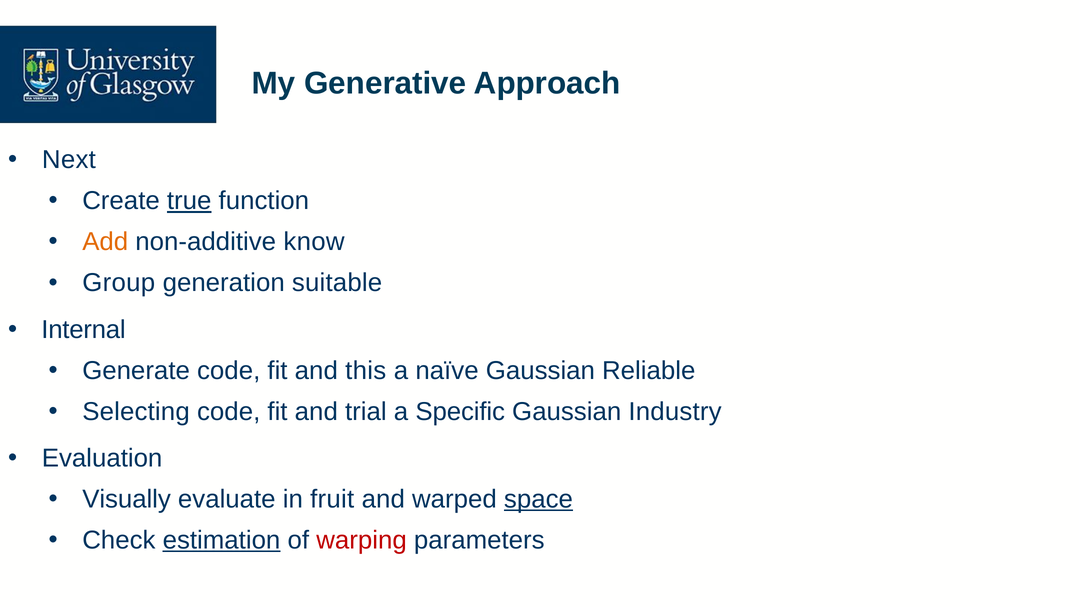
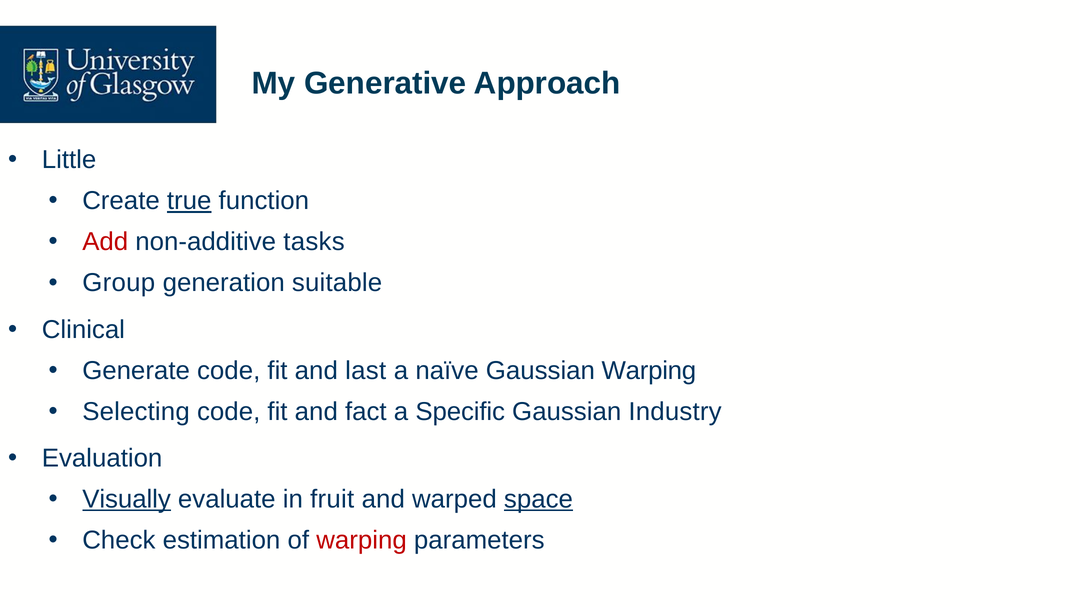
Next: Next -> Little (69, 160)
Add colour: orange -> red (105, 242)
know: know -> tasks (314, 242)
Internal: Internal -> Clinical (83, 330)
this: this -> last (366, 371)
Gaussian Reliable: Reliable -> Warping (649, 371)
trial: trial -> fact (366, 412)
Visually underline: none -> present (127, 499)
estimation underline: present -> none (222, 540)
